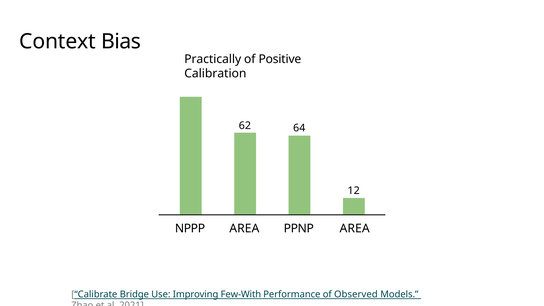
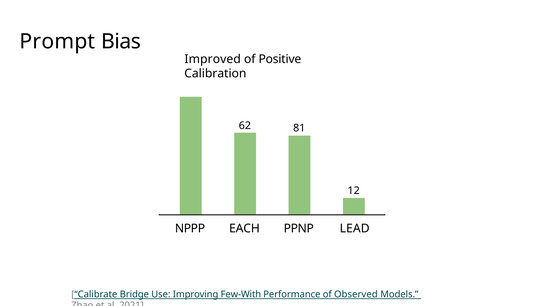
Context: Context -> Prompt (57, 42)
Practically: Practically -> Improved (213, 59)
64: 64 -> 81 (299, 128)
NPPP AREA: AREA -> EACH (244, 228)
PPNP AREA: AREA -> LEAD (355, 228)
